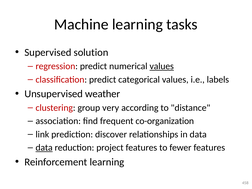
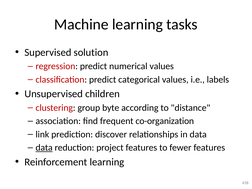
values underline: present -> none (162, 66)
weather: weather -> children (103, 94)
very: very -> byte (111, 108)
